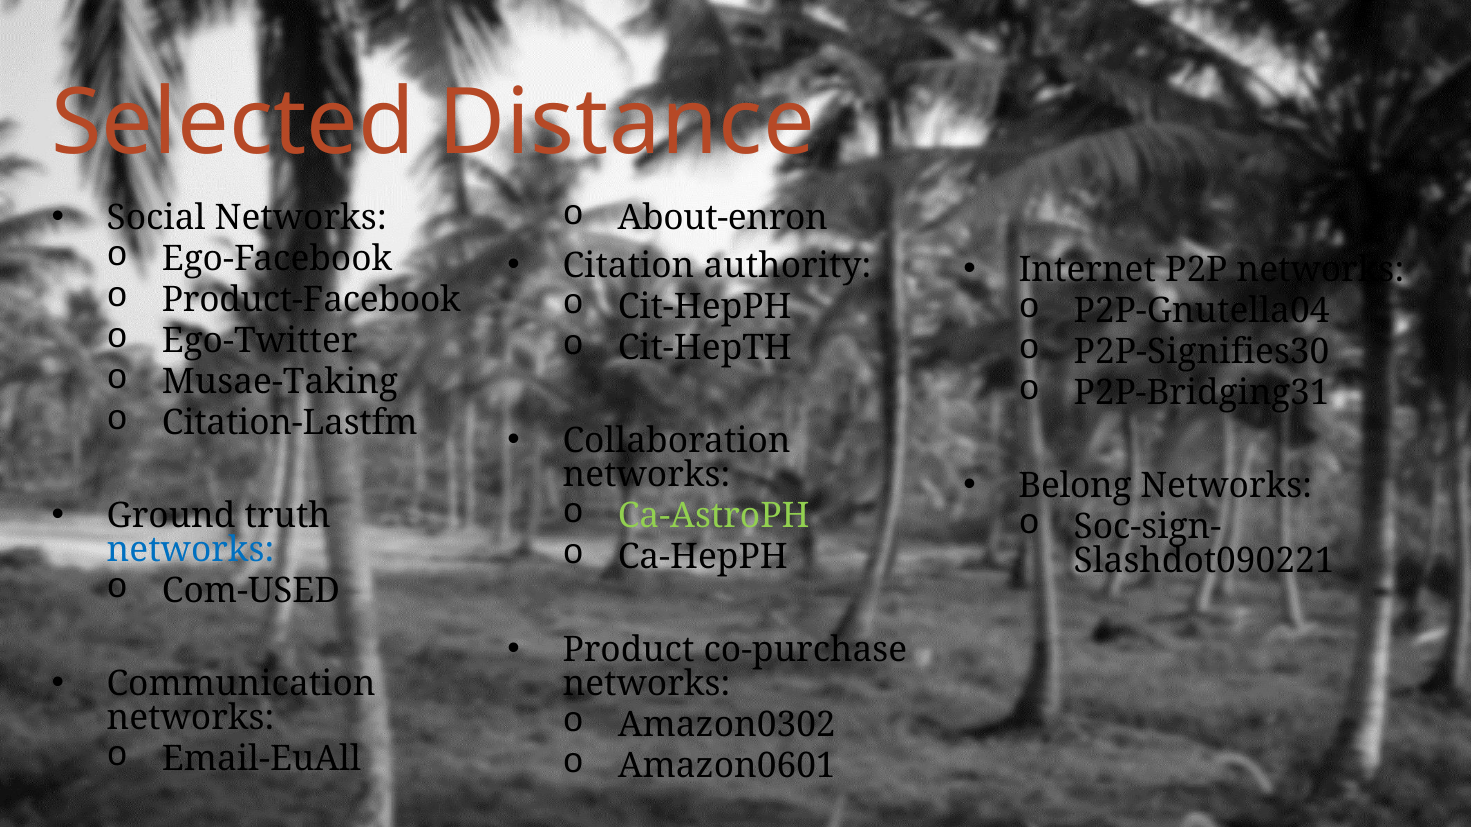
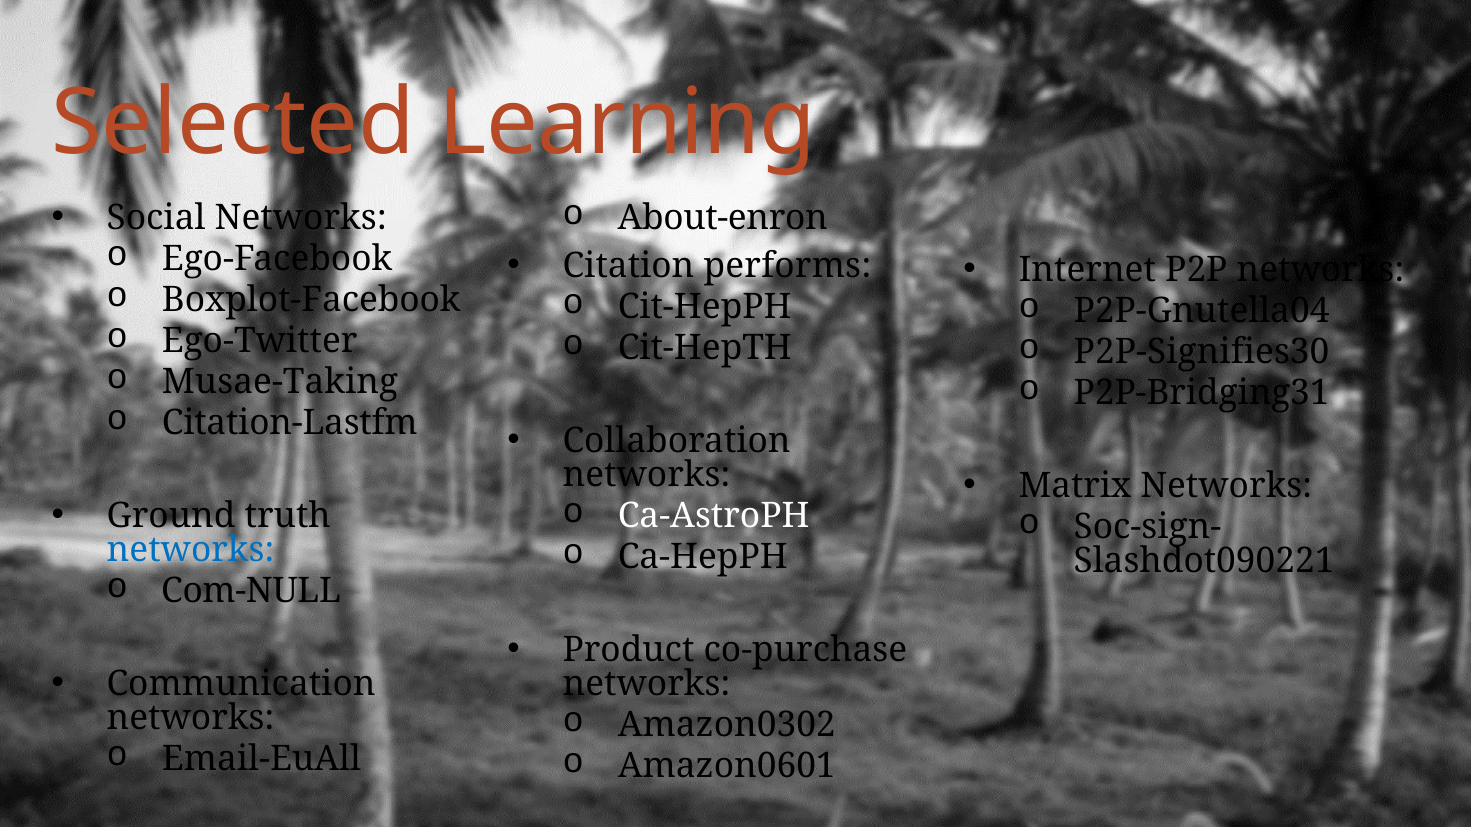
Distance: Distance -> Learning (628, 123)
authority: authority -> performs (788, 266)
Product-Facebook: Product-Facebook -> Boxplot-Facebook (311, 300)
Belong: Belong -> Matrix (1075, 486)
Ca-AstroPH colour: light green -> white (714, 516)
Com-USED: Com-USED -> Com-NULL (251, 591)
